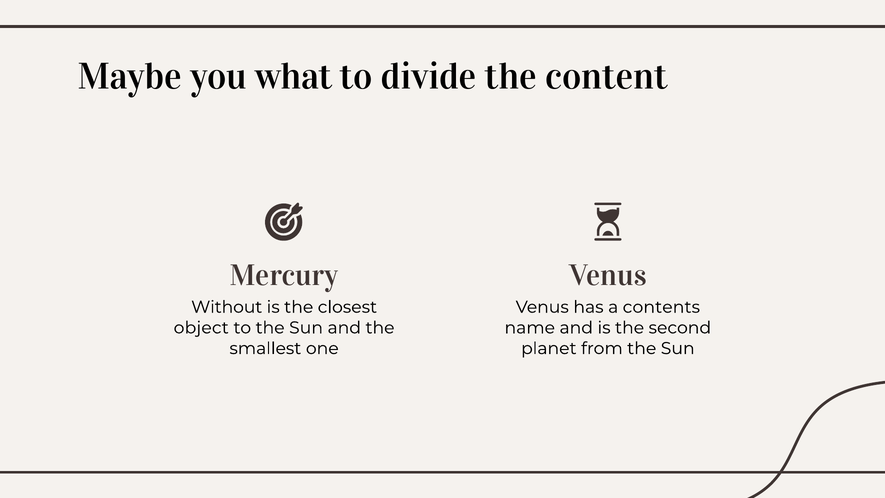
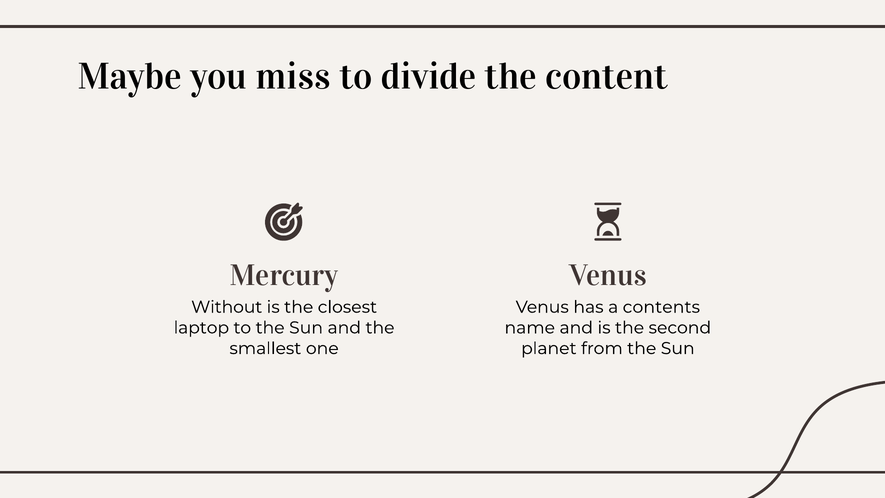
what: what -> miss (293, 77)
object: object -> laptop (201, 328)
